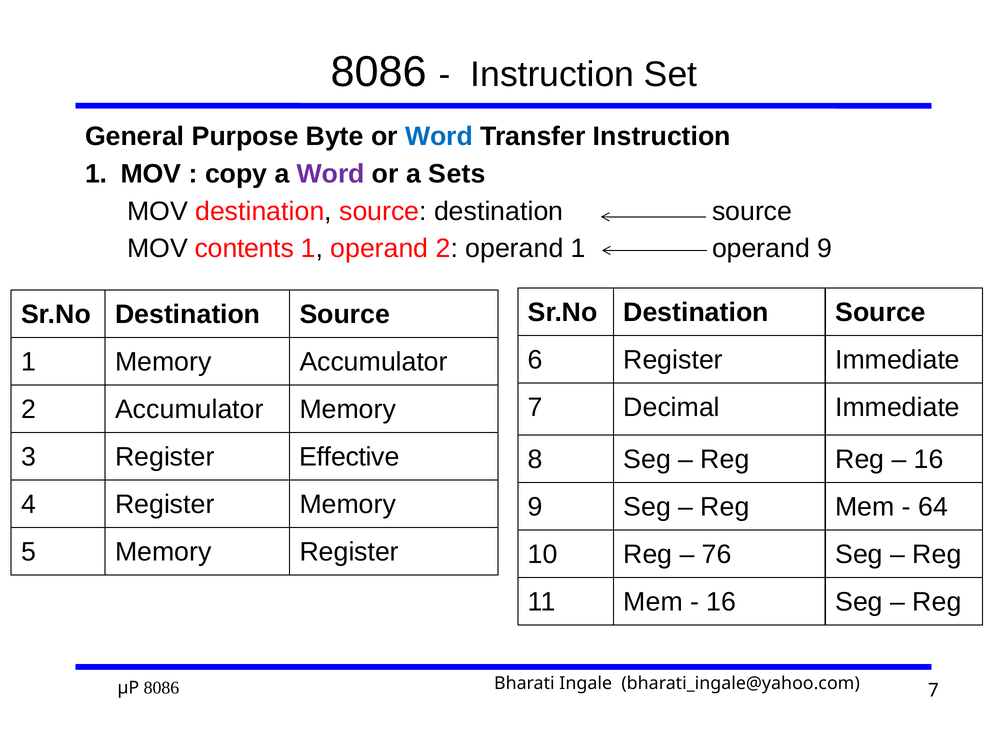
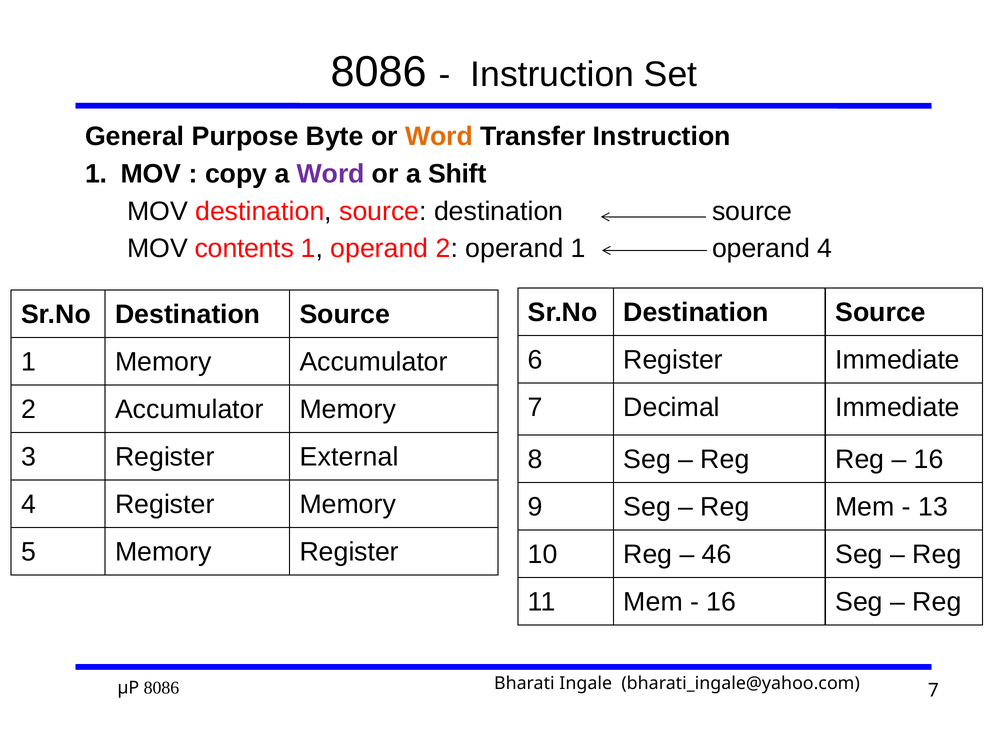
Word colour: blue -> orange (439, 137)
Sets: Sets -> Shift (457, 174)
operand 9: 9 -> 4 (825, 249)
Effective: Effective -> External (349, 457)
64: 64 -> 13 (933, 507)
76: 76 -> 46 (717, 555)
